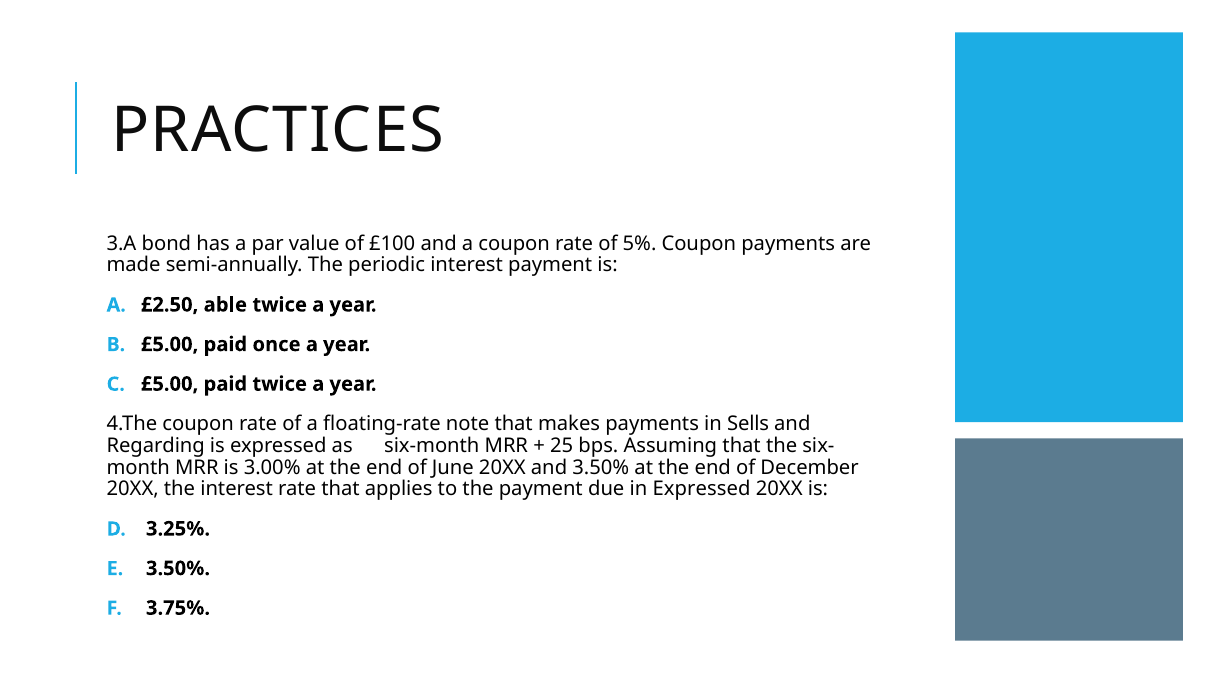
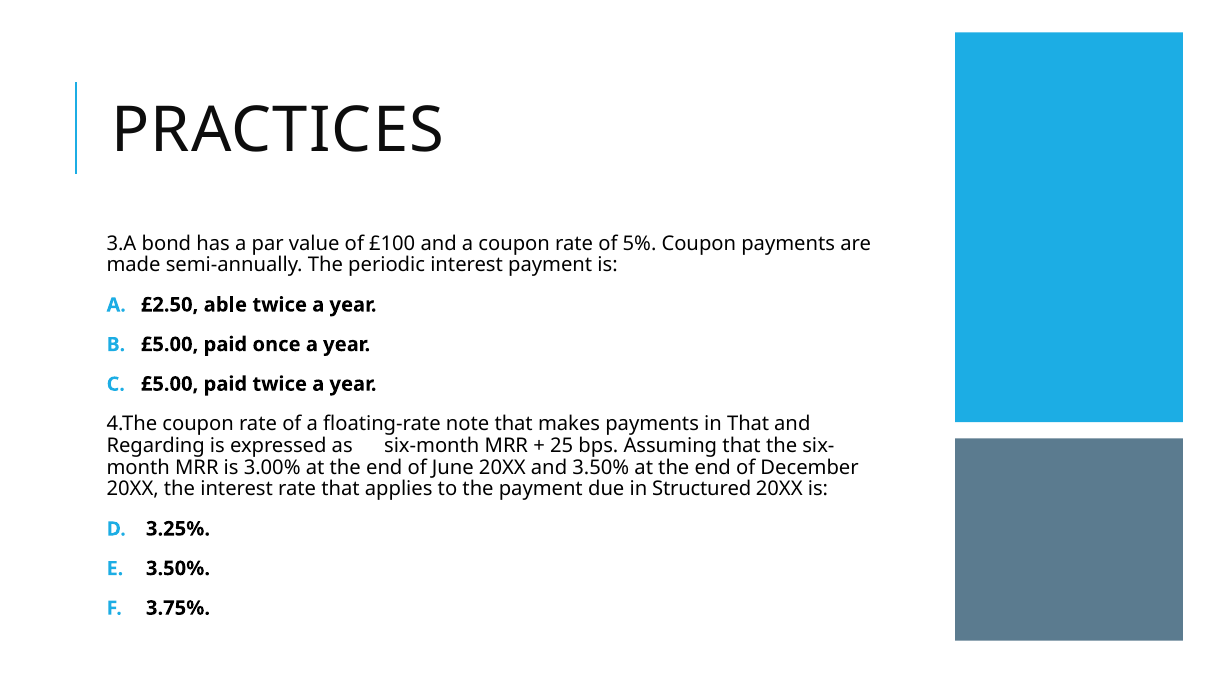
in Sells: Sells -> That (748, 423)
in Expressed: Expressed -> Structured (702, 489)
